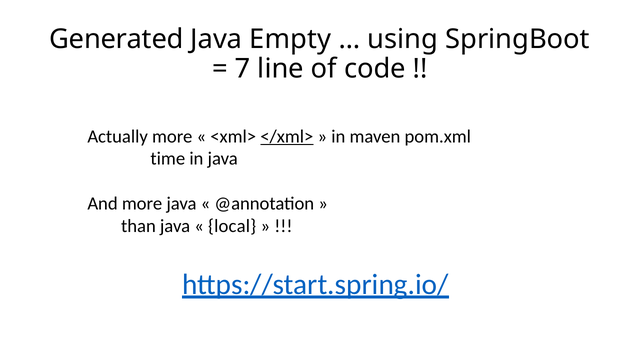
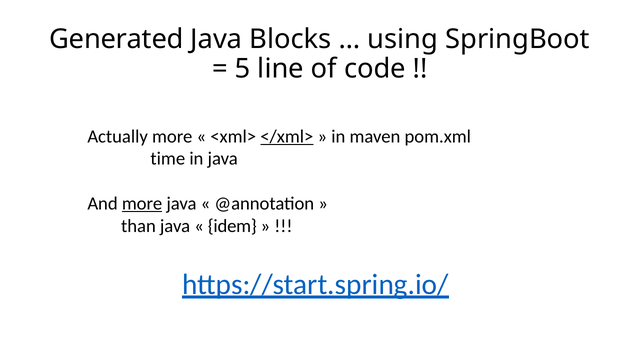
Empty: Empty -> Blocks (290, 39)
7: 7 -> 5 (243, 69)
more underline: none -> present (142, 204)
local: local -> idem (232, 226)
